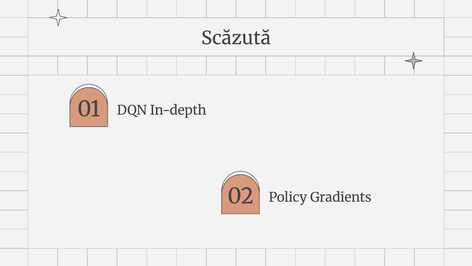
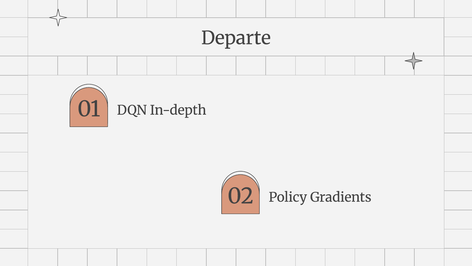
Scăzută: Scăzută -> Departe (236, 38)
